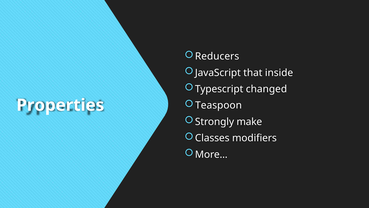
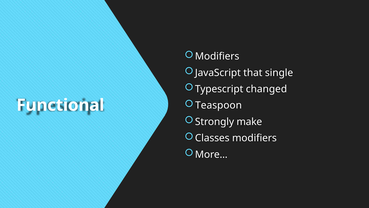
Reducers: Reducers -> Modifiers (217, 56)
inside: inside -> single (279, 73)
Properties: Properties -> Functional (60, 105)
